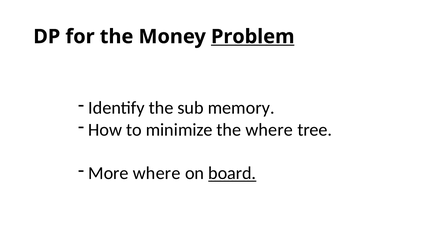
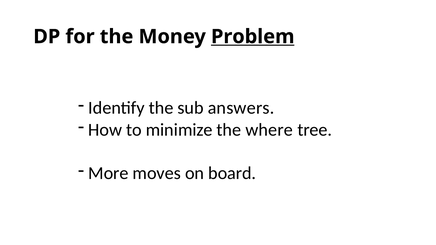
memory: memory -> answers (241, 108)
More where: where -> moves (157, 173)
board underline: present -> none (232, 173)
